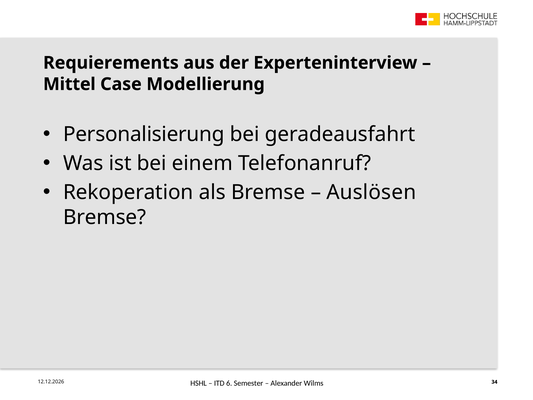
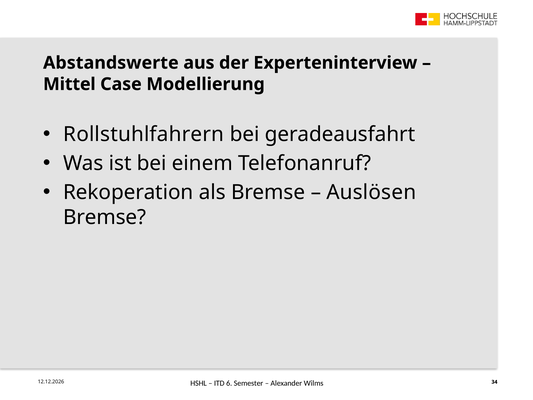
Requierements: Requierements -> Abstandswerte (111, 63)
Personalisierung: Personalisierung -> Rollstuhlfahrern (144, 134)
